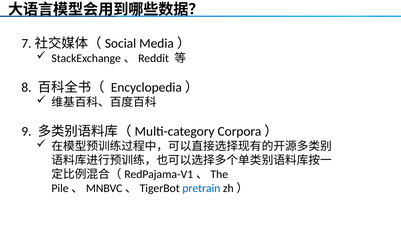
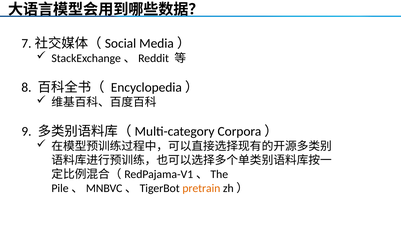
pretrain colour: blue -> orange (201, 189)
